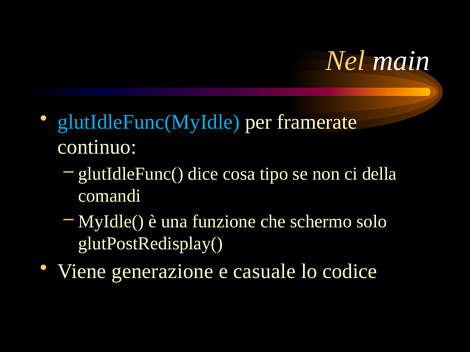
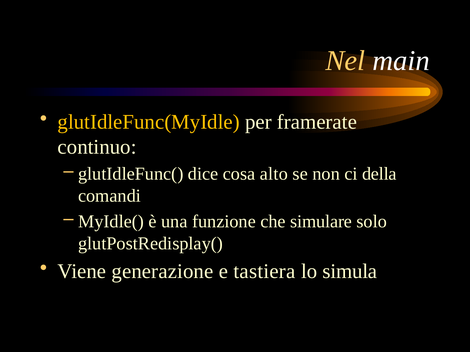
glutIdleFunc(MyIdle colour: light blue -> yellow (149, 122)
tipo: tipo -> alto (274, 174)
schermo: schermo -> simulare (321, 222)
casuale: casuale -> tastiera (264, 272)
codice: codice -> simula (350, 272)
